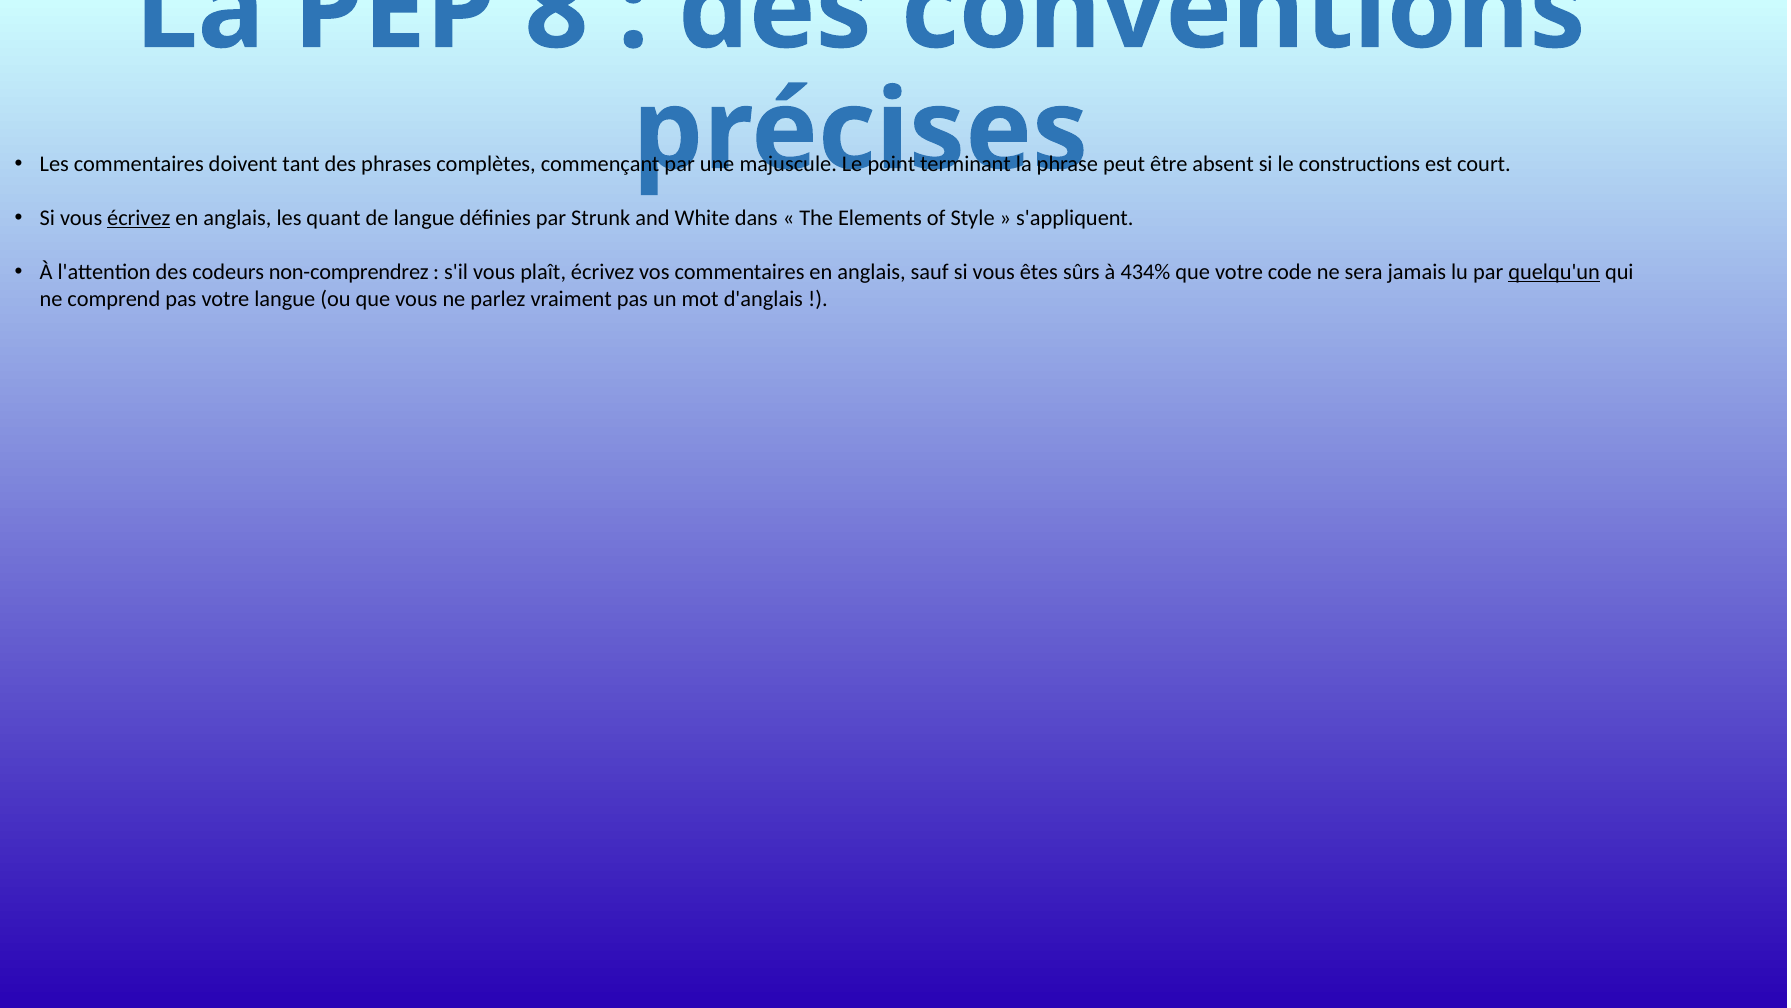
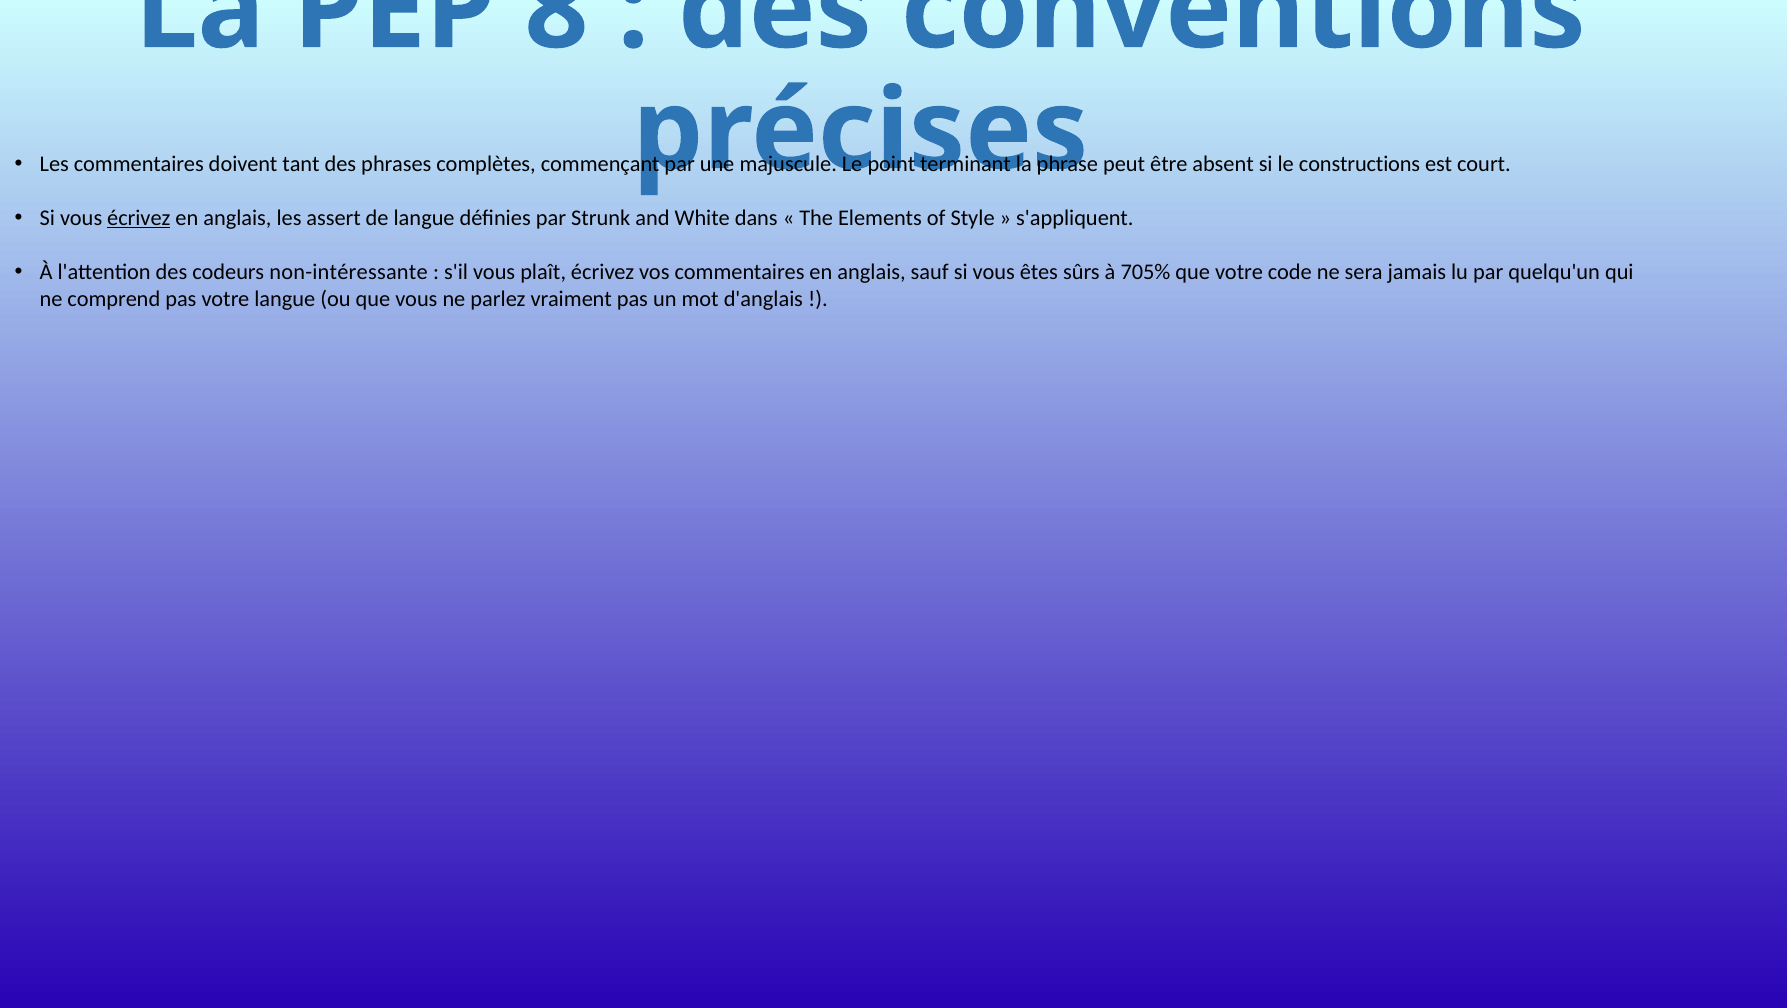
quant: quant -> assert (334, 218)
non-comprendrez: non-comprendrez -> non-intéressante (349, 272)
434%: 434% -> 705% (1145, 272)
quelqu'un underline: present -> none (1554, 272)
